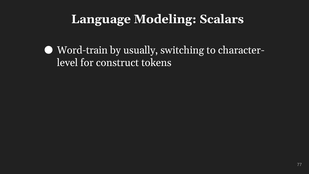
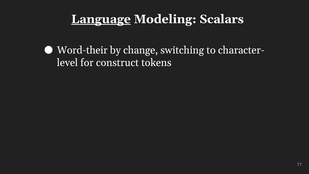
Language underline: none -> present (101, 19)
Word-train: Word-train -> Word-their (82, 50)
usually: usually -> change (141, 50)
